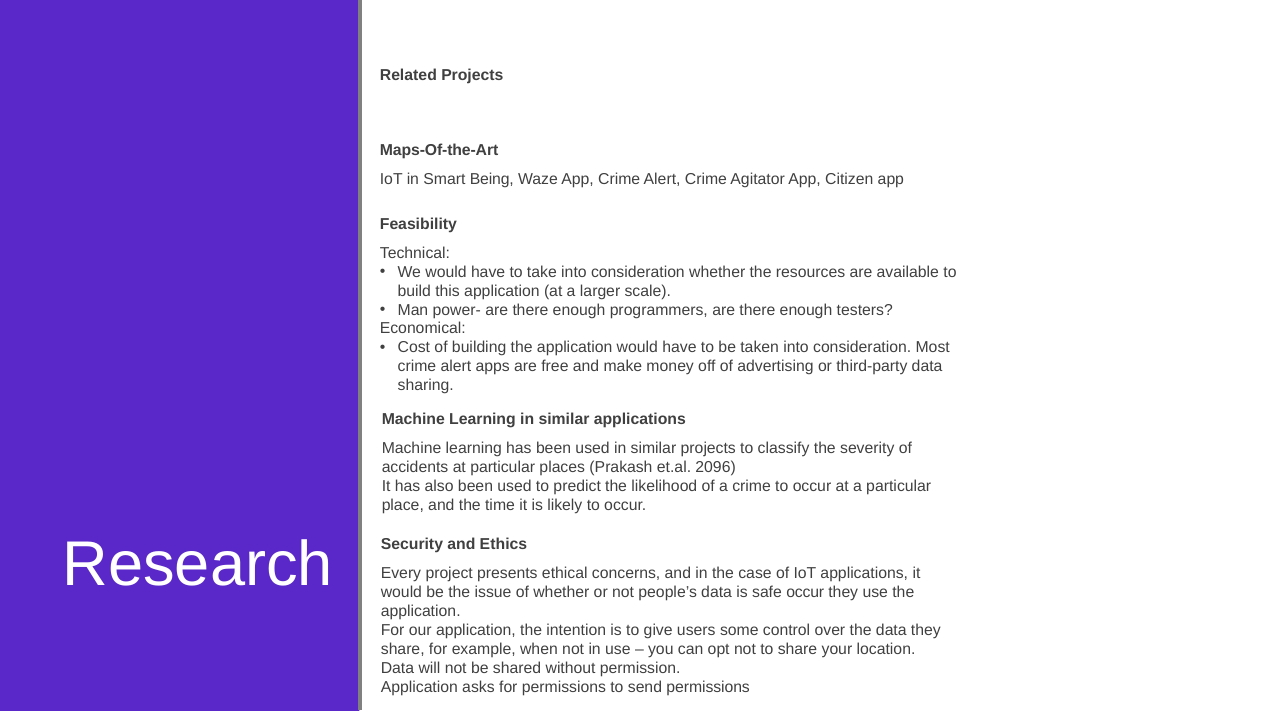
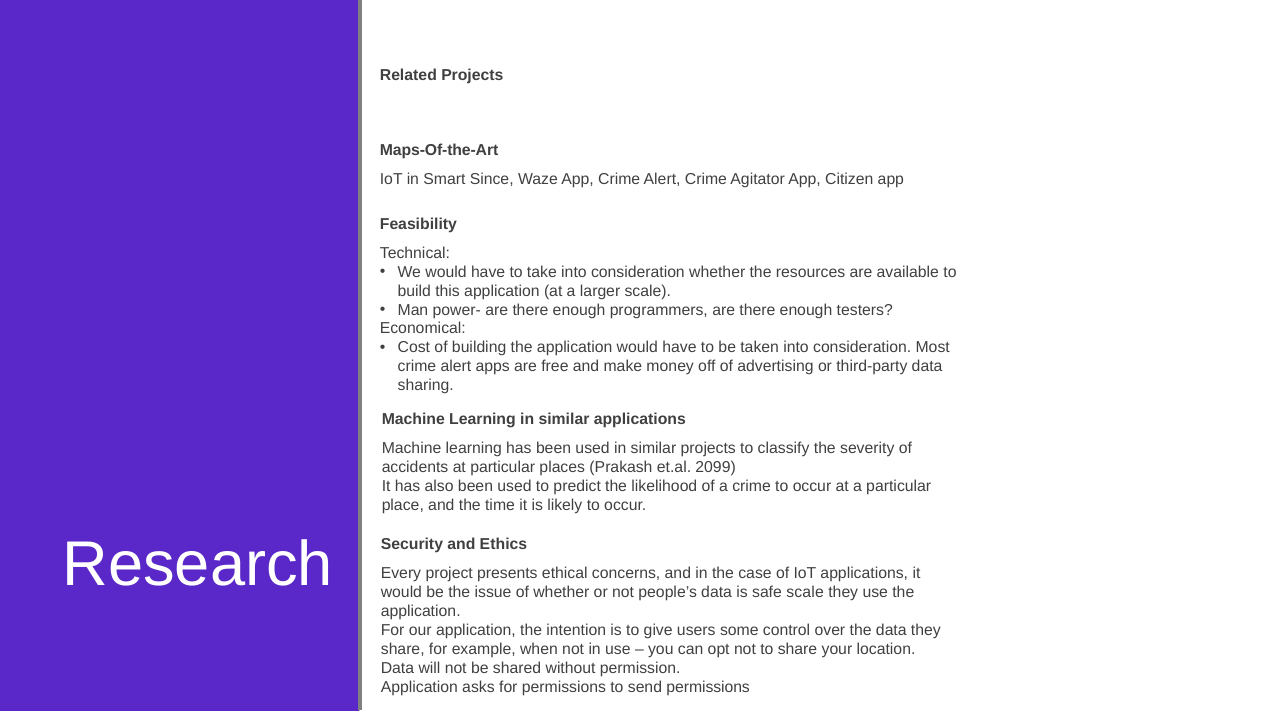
Being: Being -> Since (492, 179)
2096: 2096 -> 2099 (716, 468)
safe occur: occur -> scale (805, 592)
